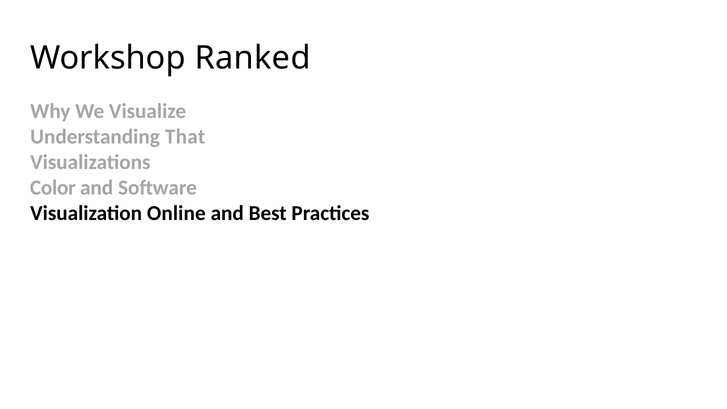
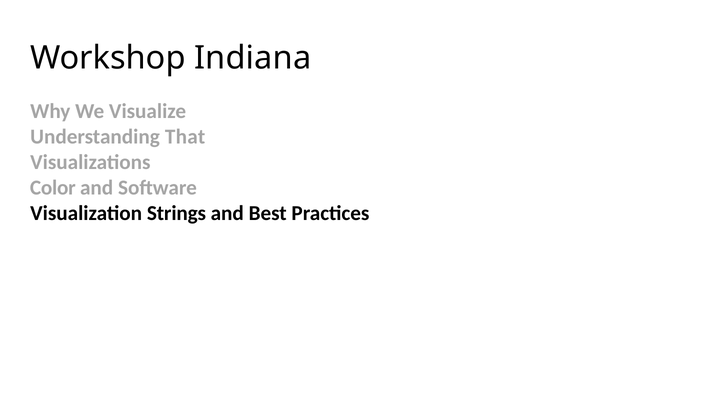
Ranked: Ranked -> Indiana (253, 58)
Online: Online -> Strings (176, 213)
